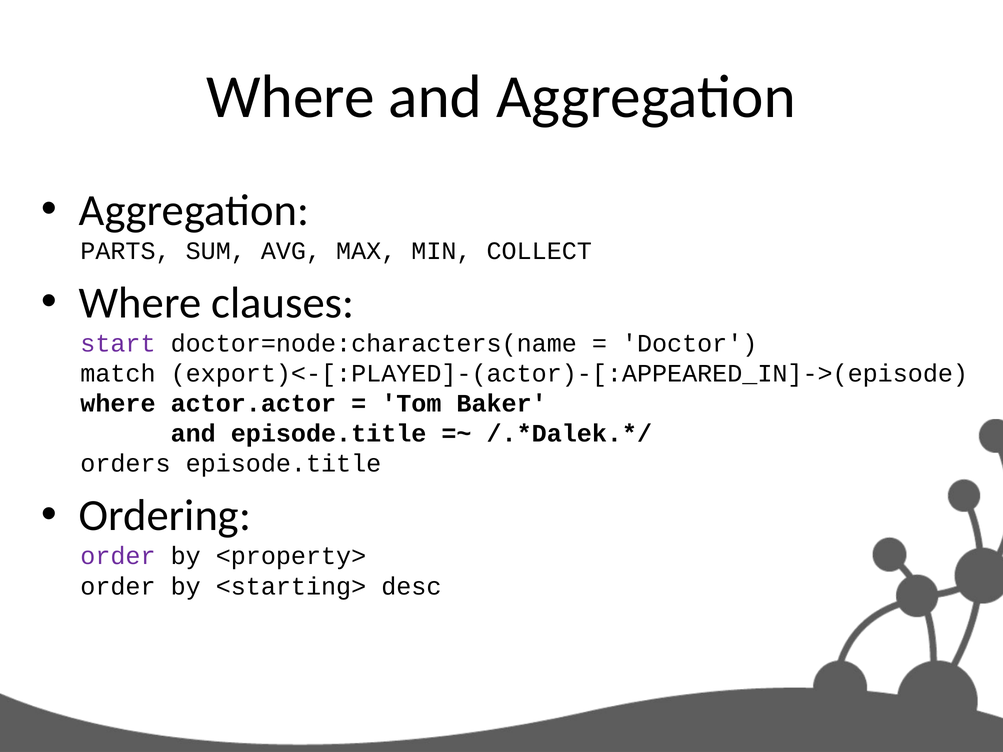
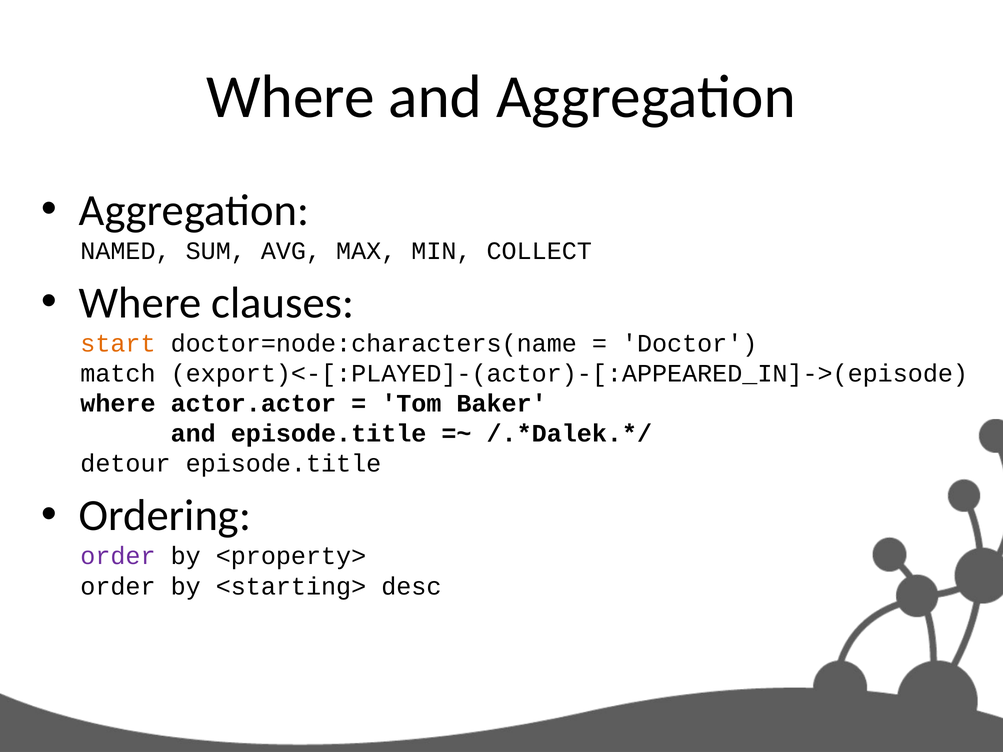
PARTS: PARTS -> NAMED (125, 251)
start colour: purple -> orange (118, 343)
orders: orders -> detour (125, 464)
